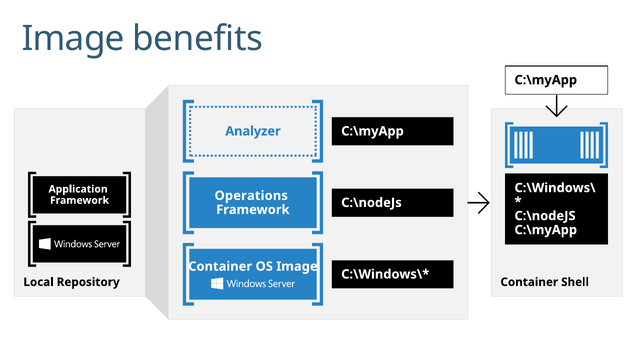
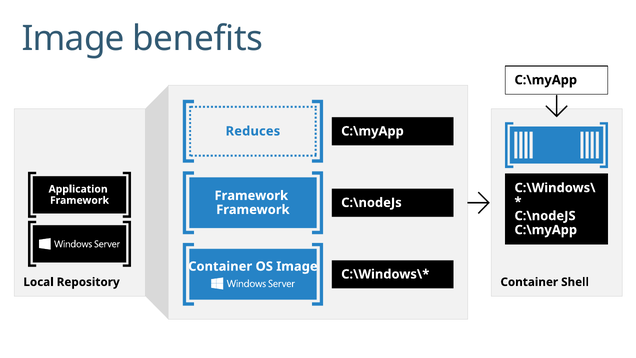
Analyzer: Analyzer -> Reduces (253, 131)
Operations: Operations -> Framework (251, 196)
